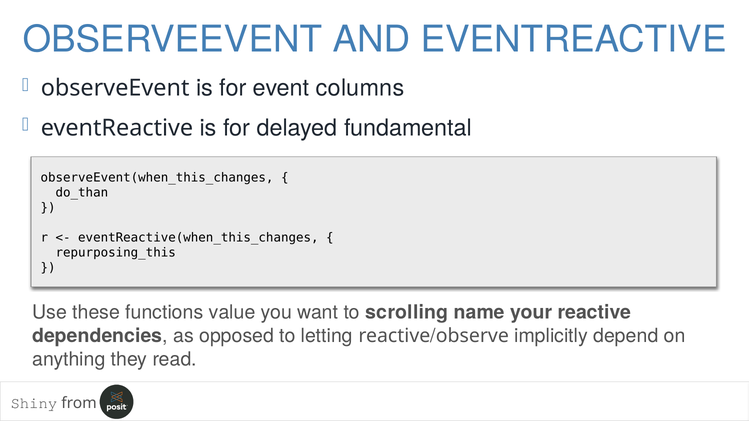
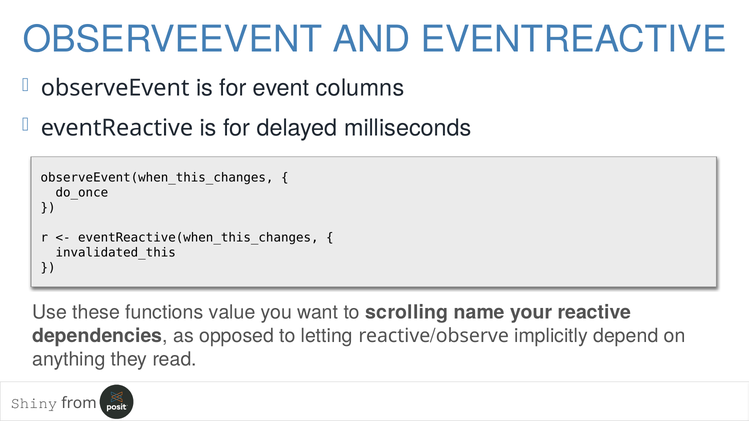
fundamental: fundamental -> milliseconds (408, 128)
do_than: do_than -> do_once (82, 193)
repurposing_this: repurposing_this -> invalidated_this (116, 253)
